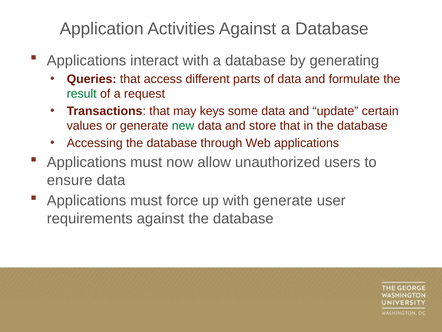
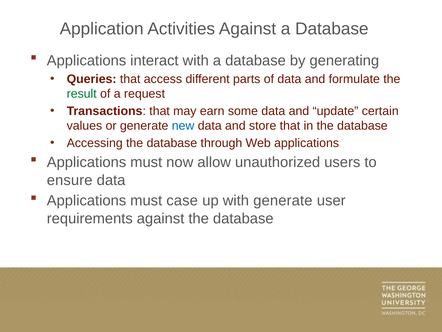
keys: keys -> earn (212, 111)
new colour: green -> blue (183, 126)
force: force -> case (182, 200)
